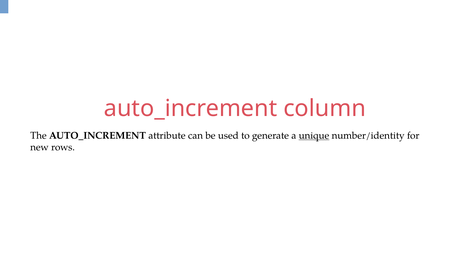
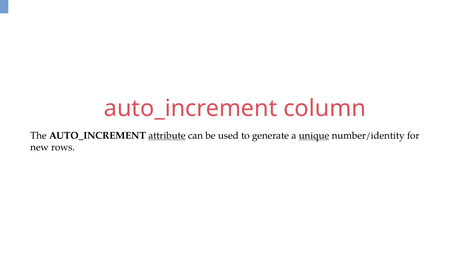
attribute underline: none -> present (167, 136)
